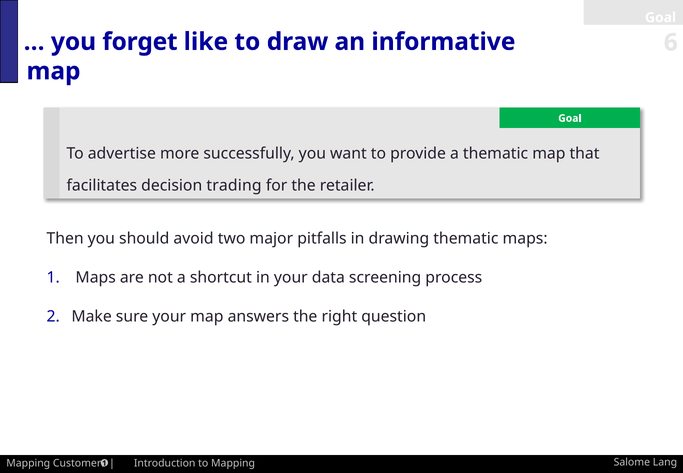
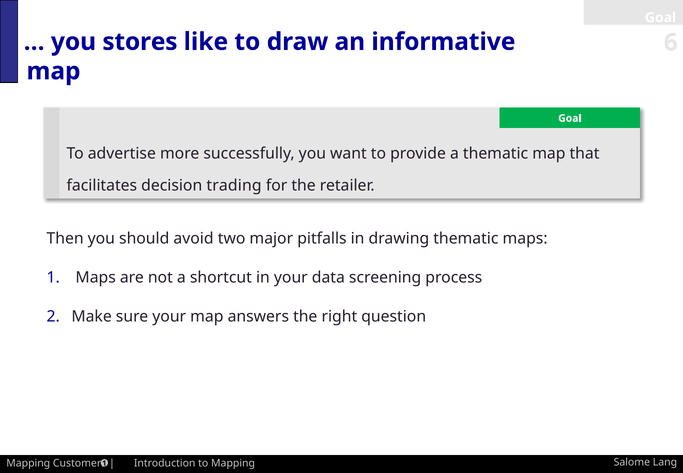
forget: forget -> stores (140, 42)
